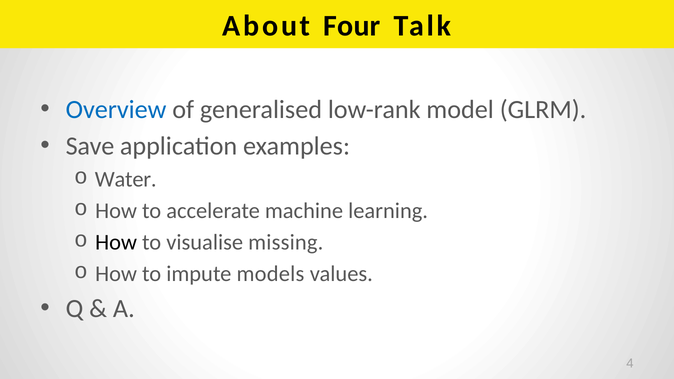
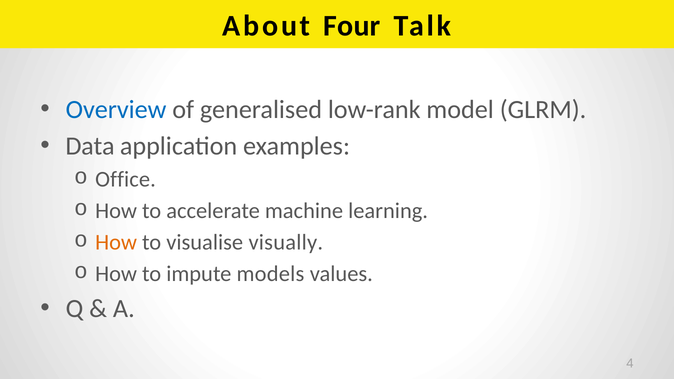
Save: Save -> Data (90, 146)
Water: Water -> Office (126, 180)
How colour: black -> orange (116, 242)
missing: missing -> visually (286, 242)
